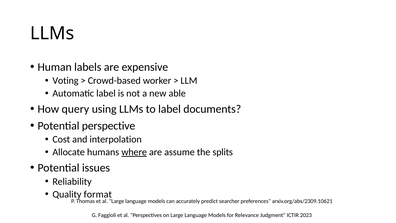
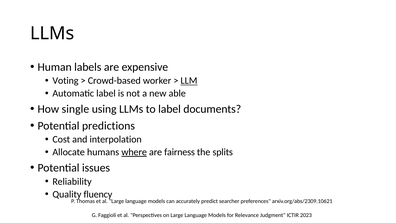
LLM underline: none -> present (189, 81)
query: query -> single (75, 109)
perspective: perspective -> predictions (108, 126)
assume: assume -> fairness (180, 152)
format: format -> fluency (98, 194)
